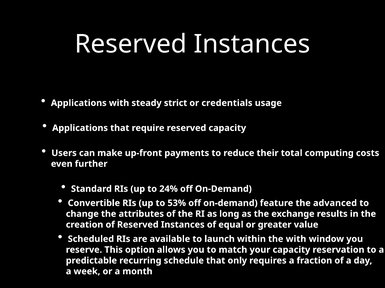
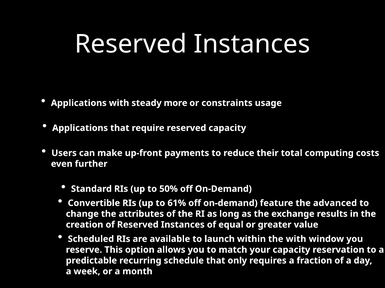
strict: strict -> more (176, 103)
credentials: credentials -> constraints (227, 103)
24%: 24% -> 50% (169, 189)
53%: 53% -> 61% (177, 204)
